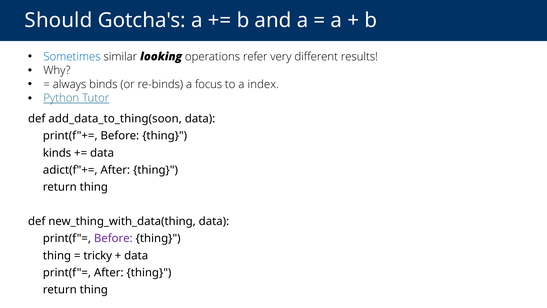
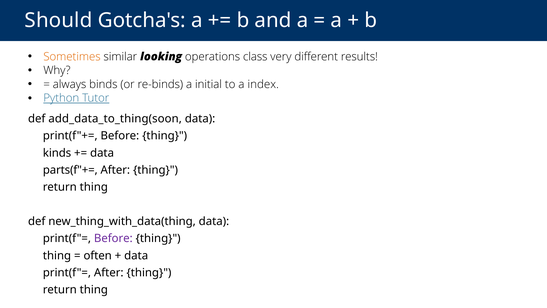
Sometimes colour: blue -> orange (72, 57)
refer: refer -> class (255, 57)
focus: focus -> initial (208, 84)
adict(f"+=: adict(f"+= -> parts(f"+= (70, 170)
tricky: tricky -> often (98, 255)
